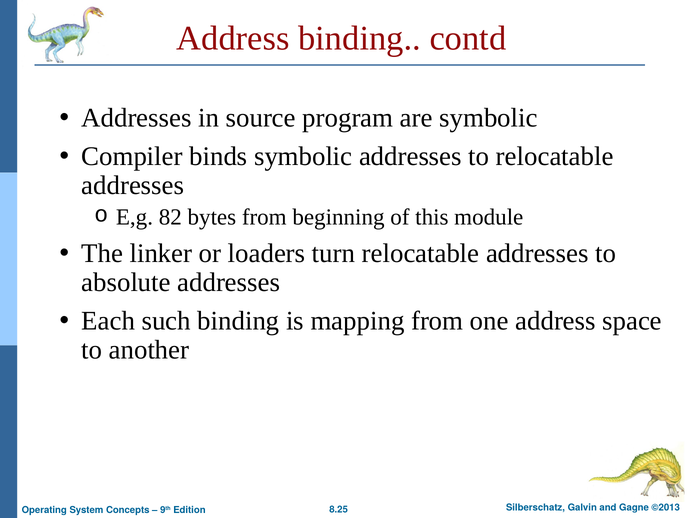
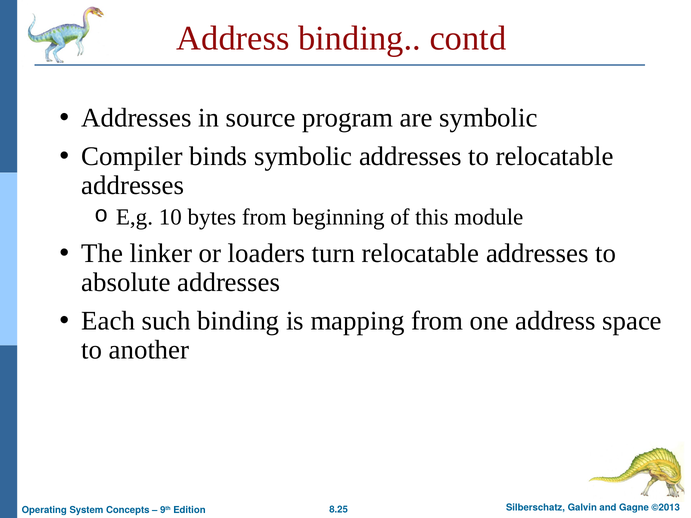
82: 82 -> 10 (170, 217)
